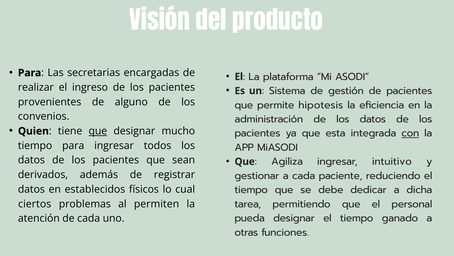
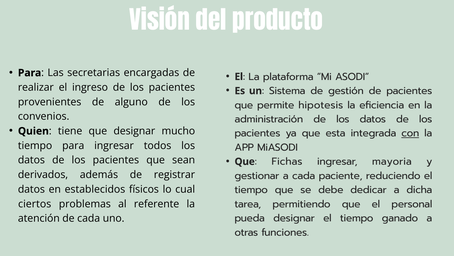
que underline: present -> none (98, 131)
Agiliza: Agiliza -> Fichas (287, 161)
intuitivo: intuitivo -> mayoria (392, 161)
permiten: permiten -> referente (157, 203)
